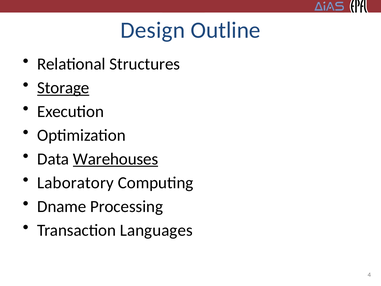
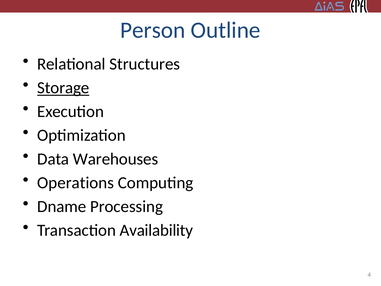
Design: Design -> Person (153, 30)
Warehouses underline: present -> none (116, 159)
Laboratory: Laboratory -> Operations (76, 183)
Languages: Languages -> Availability (156, 230)
